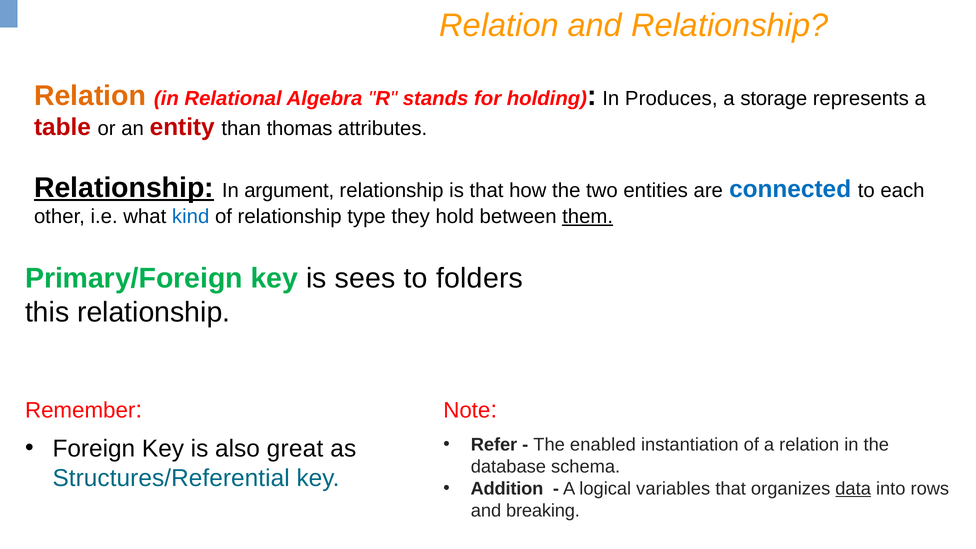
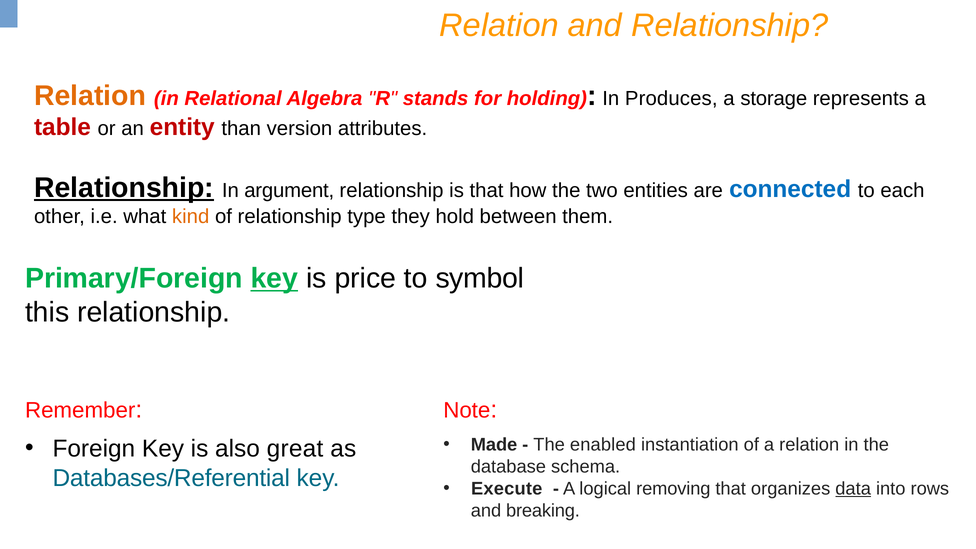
thomas: thomas -> version (299, 129)
kind colour: blue -> orange (191, 216)
them underline: present -> none (588, 216)
key underline: none -> present (274, 278)
sees: sees -> price (365, 278)
folders: folders -> symbol (480, 278)
Refer: Refer -> Made (494, 445)
Structures/Referential: Structures/Referential -> Databases/Referential (171, 478)
Addition: Addition -> Execute (507, 489)
variables: variables -> removing (673, 489)
